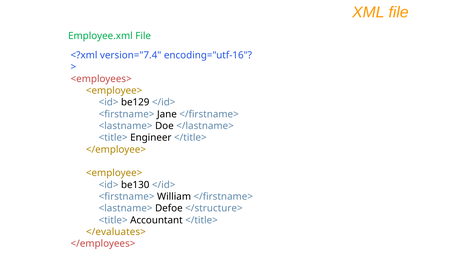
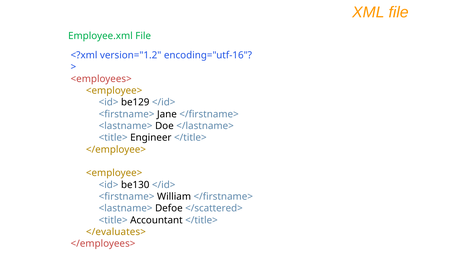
version="7.4: version="7.4 -> version="1.2 (131, 55)
</structure>: </structure> -> </scattered> (214, 208)
